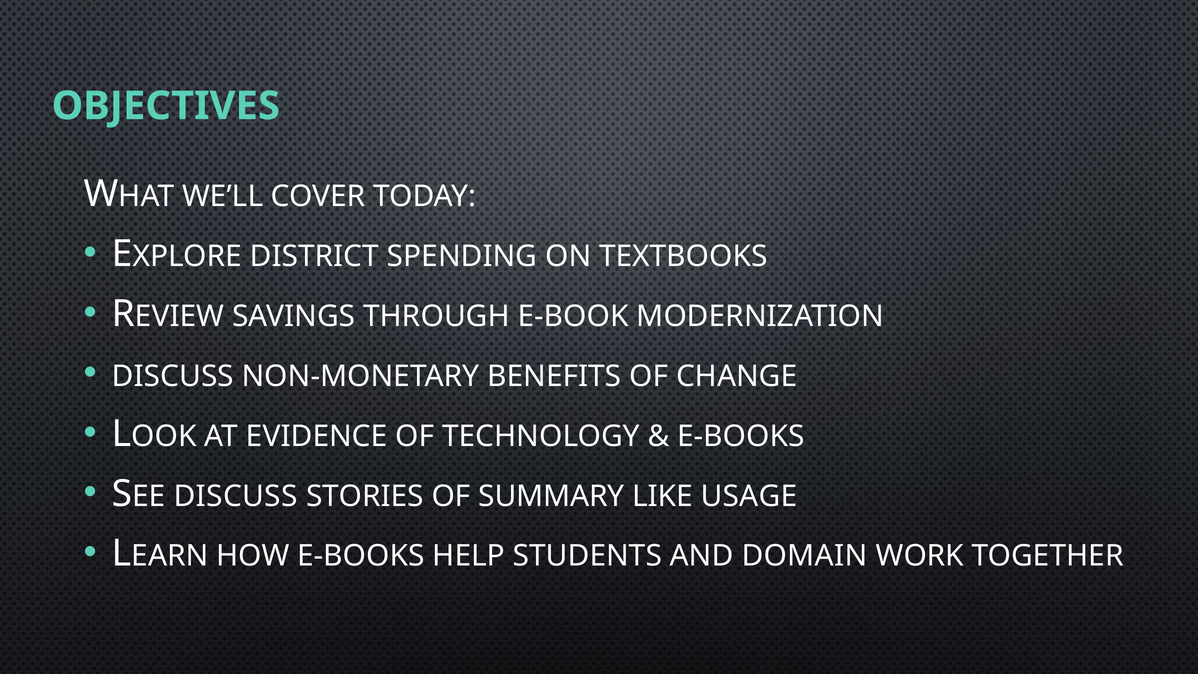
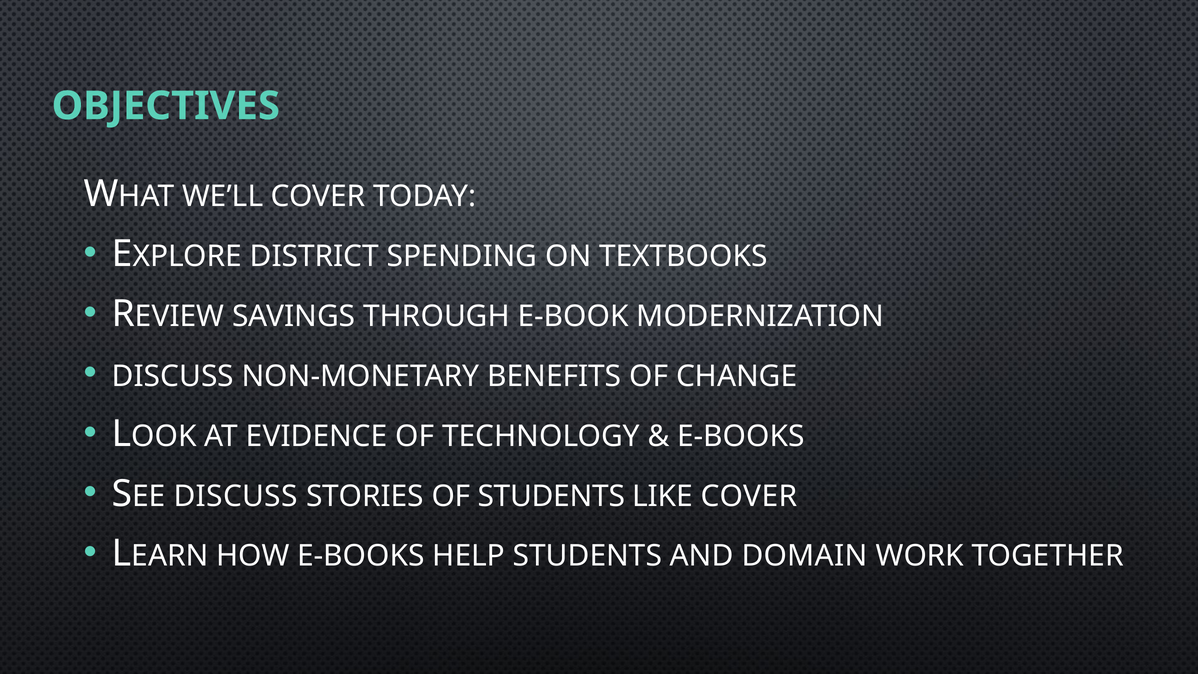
OF SUMMARY: SUMMARY -> STUDENTS (551, 496)
LIKE USAGE: USAGE -> COVER (749, 496)
